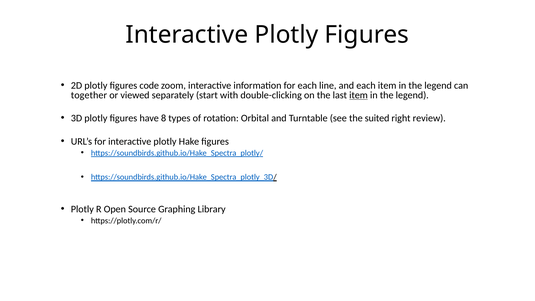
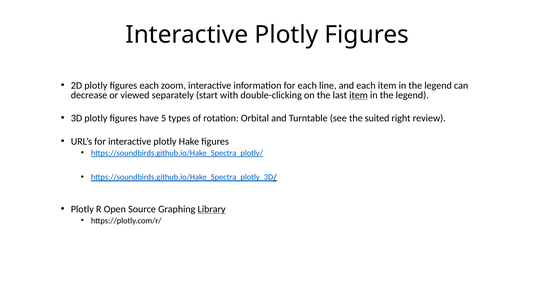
figures code: code -> each (149, 85)
together: together -> decrease (89, 95)
8: 8 -> 5 (164, 118)
Library underline: none -> present (212, 209)
